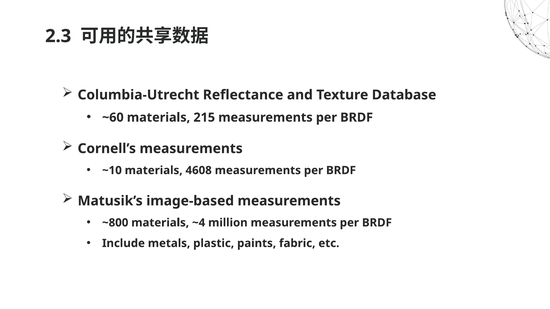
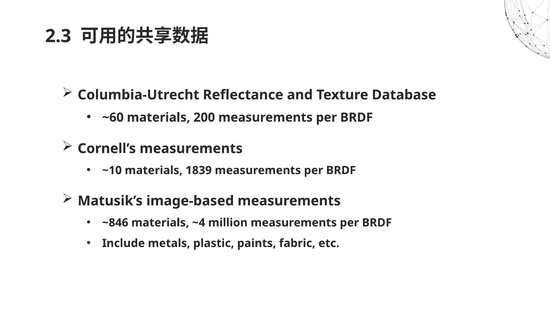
215: 215 -> 200 (204, 118)
4608: 4608 -> 1839 (199, 171)
~800: ~800 -> ~846 (115, 223)
